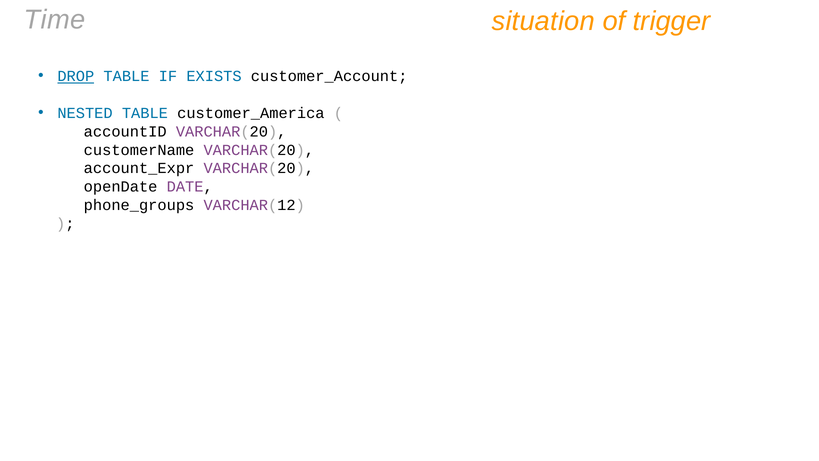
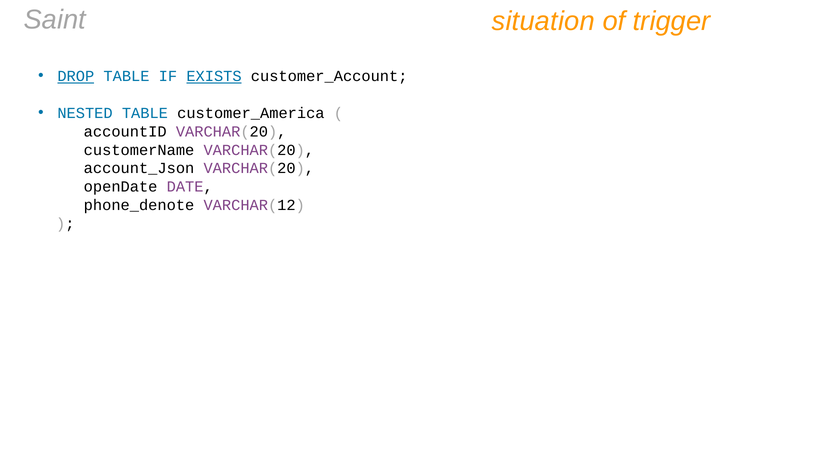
Time: Time -> Saint (55, 19)
EXISTS underline: none -> present (214, 76)
account_Expr: account_Expr -> account_Json (139, 168)
phone_groups: phone_groups -> phone_denote (139, 205)
